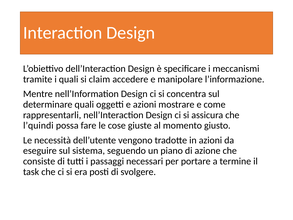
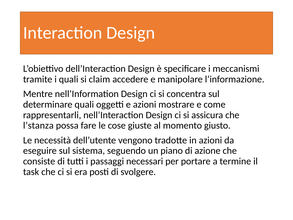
l’quindi: l’quindi -> l’stanza (38, 125)
